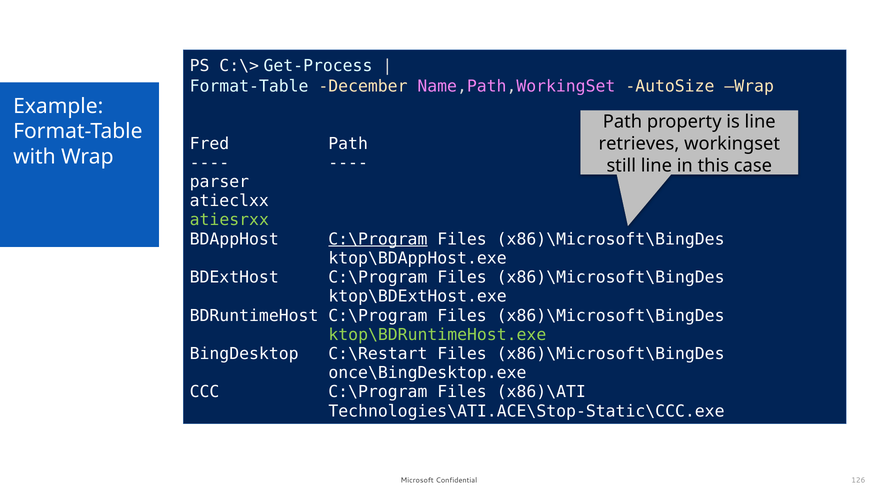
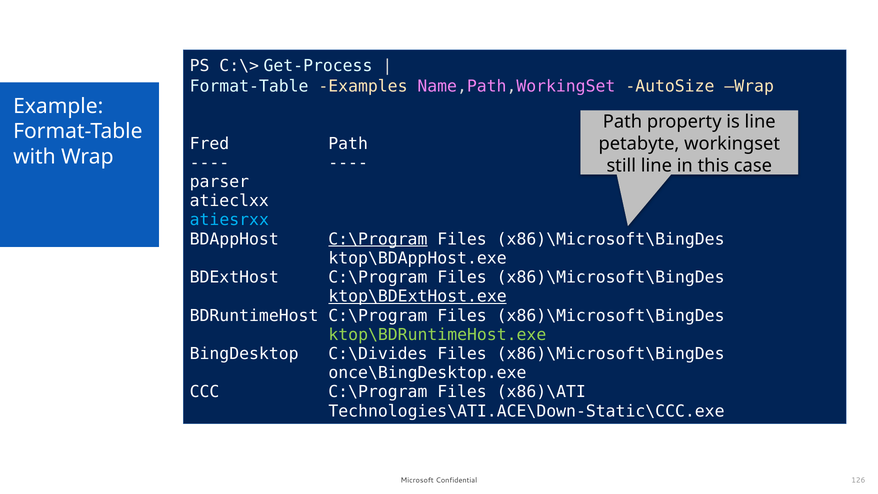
December: December -> Examples (363, 86)
retrieves: retrieves -> petabyte (639, 144)
atiesrxx colour: light green -> light blue (229, 220)
ktop\BDExtHost.exe underline: none -> present (418, 296)
C:\Restart: C:\Restart -> C:\Divides (378, 354)
Technologies\ATI.ACE\Stop-Static\CCC.exe: Technologies\ATI.ACE\Stop-Static\CCC.exe -> Technologies\ATI.ACE\Down-Static\CCC.exe (526, 411)
